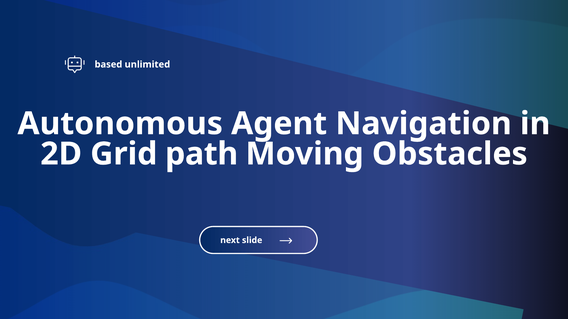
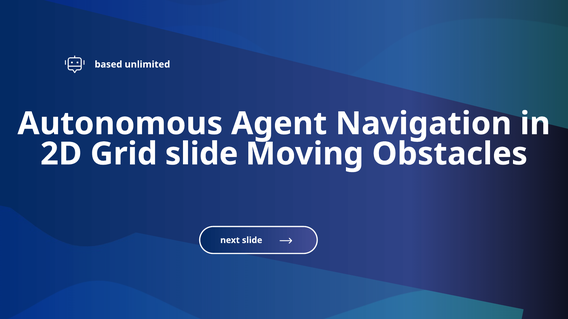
Grid path: path -> slide (202, 154)
